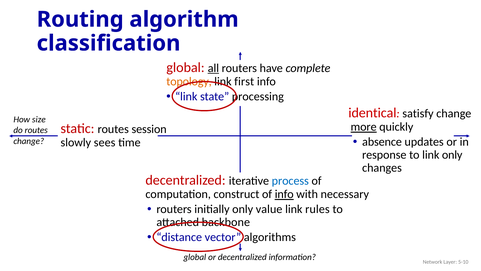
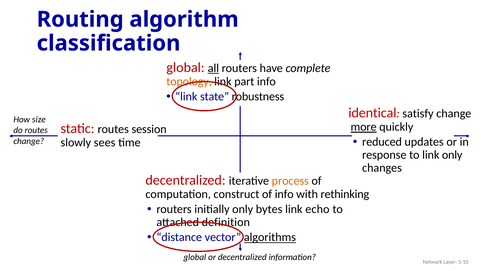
first: first -> part (244, 82)
processing: processing -> robustness (258, 97)
absence: absence -> reduced (382, 142)
process colour: blue -> orange (290, 181)
info underline: present -> none (284, 194)
necessary: necessary -> rethinking (345, 194)
value: value -> bytes (269, 209)
rules: rules -> echo (317, 209)
backbone: backbone -> definition (226, 222)
algorithms underline: none -> present (270, 237)
